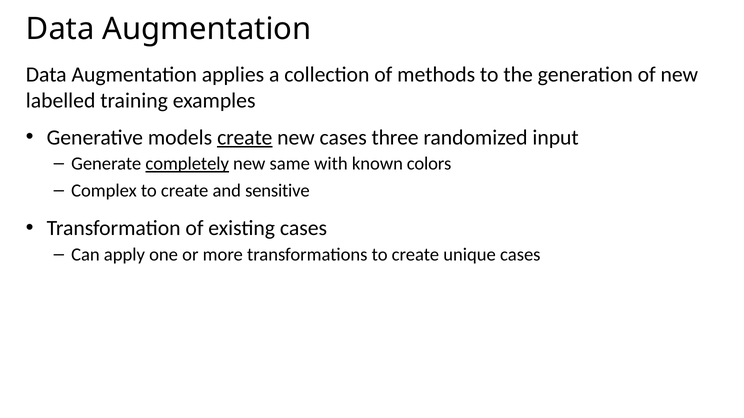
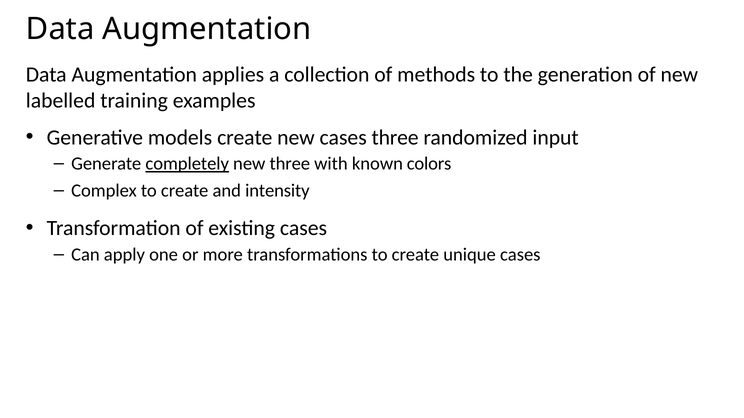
create underline: present -> none (245, 138)
new same: same -> three (290, 164)
sensitive: sensitive -> intensity (277, 191)
